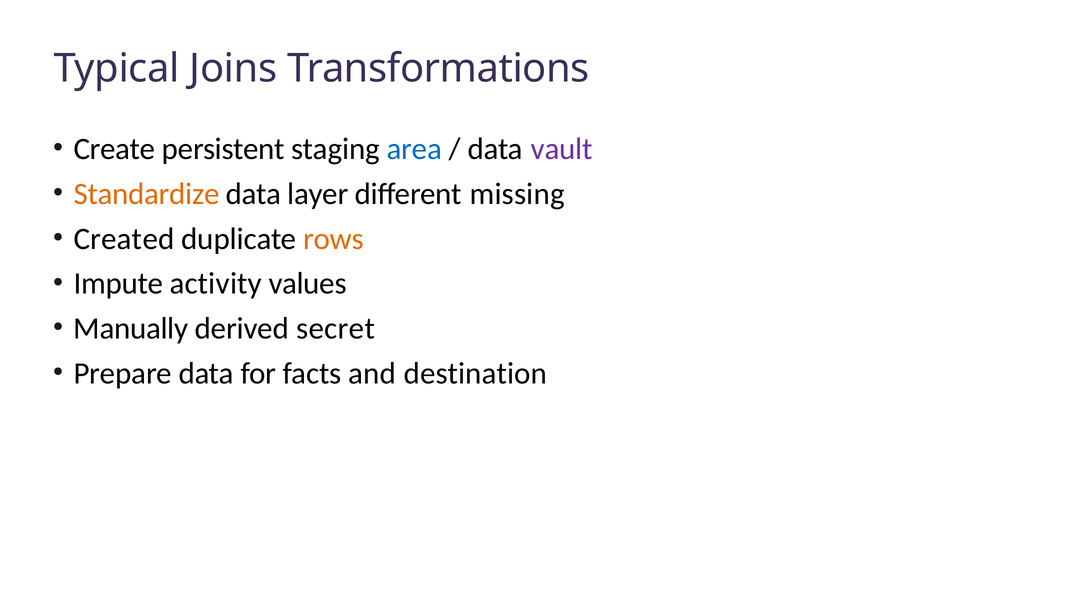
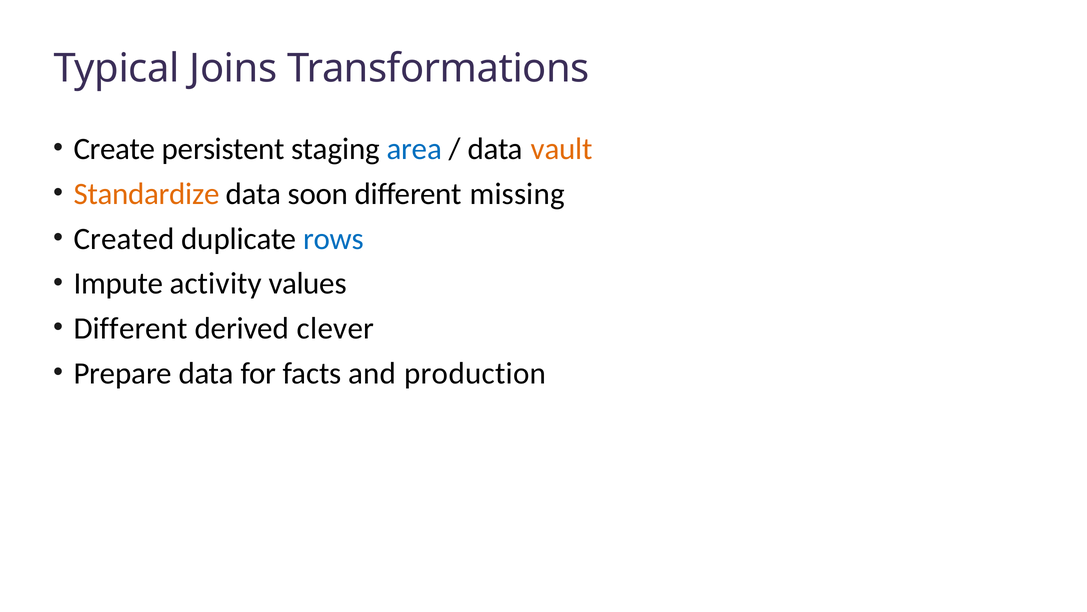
vault colour: purple -> orange (562, 149)
layer: layer -> soon (318, 194)
rows colour: orange -> blue (334, 239)
Manually: Manually -> Different (131, 328)
secret: secret -> clever (336, 328)
destination: destination -> production (475, 373)
